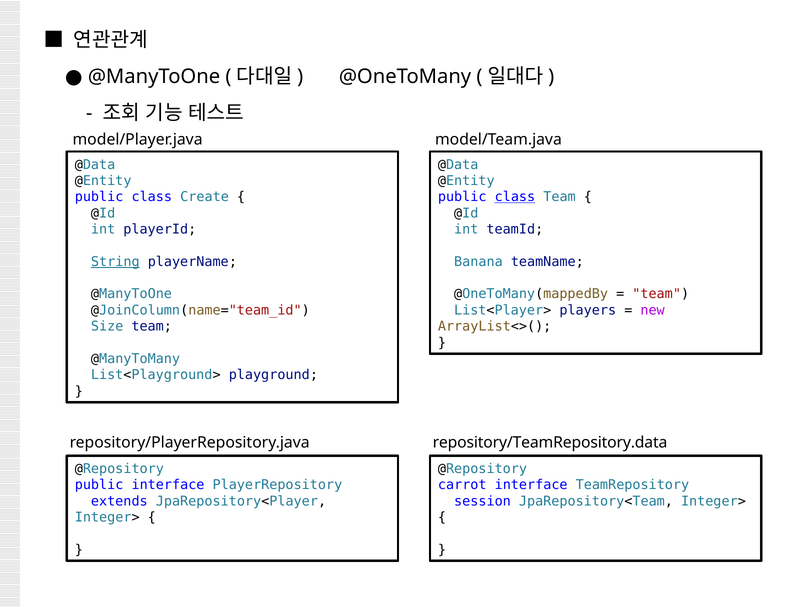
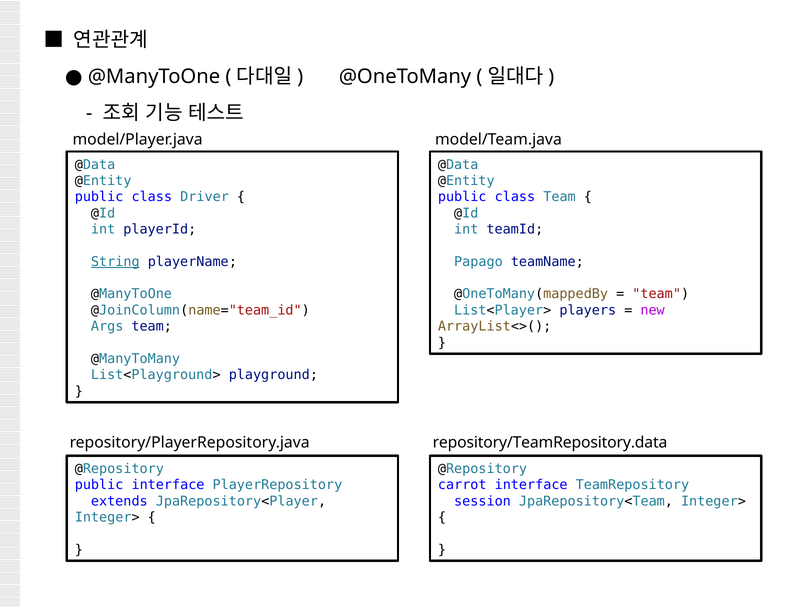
Create: Create -> Driver (205, 197)
class underline: present -> none (515, 197)
Banana: Banana -> Papago (478, 262)
Size: Size -> Args (107, 326)
